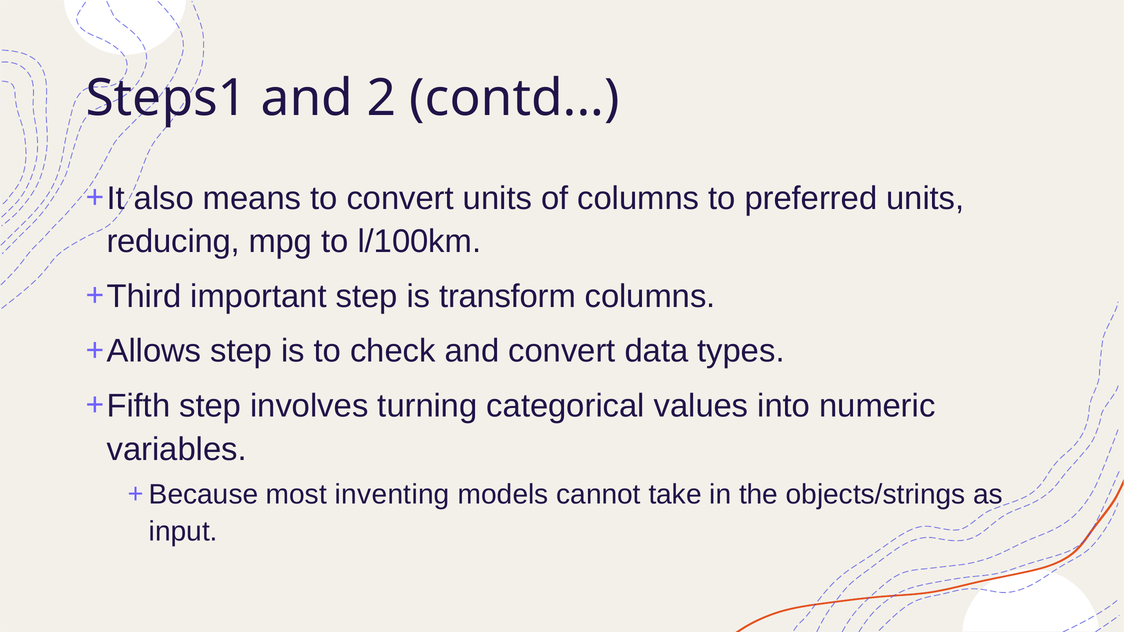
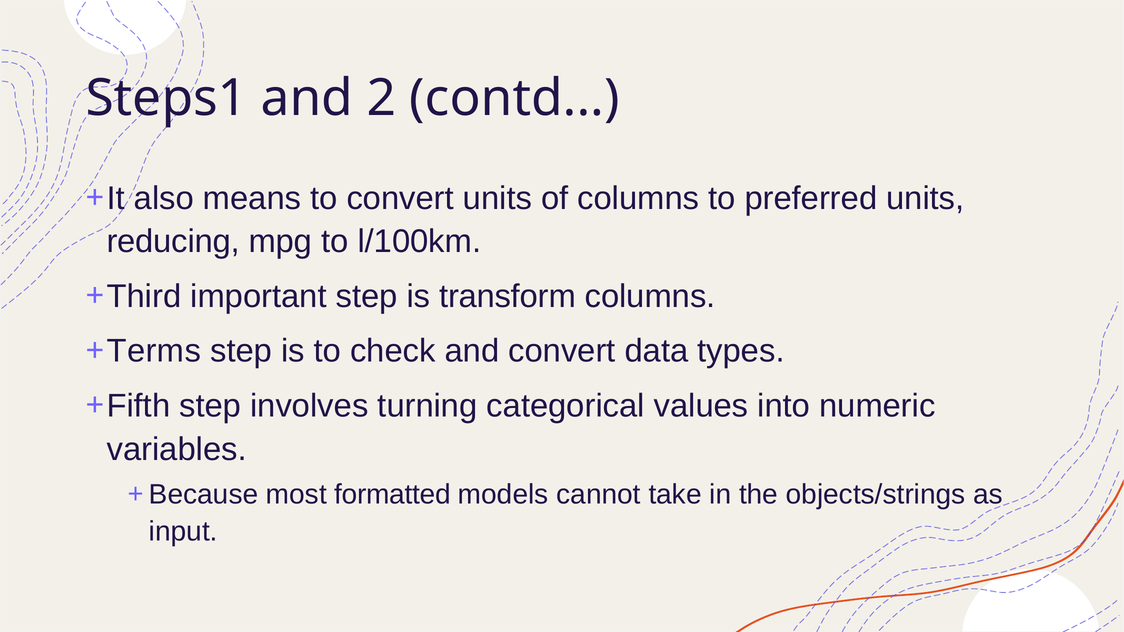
Allows: Allows -> Terms (154, 351)
inventing: inventing -> formatted (392, 495)
